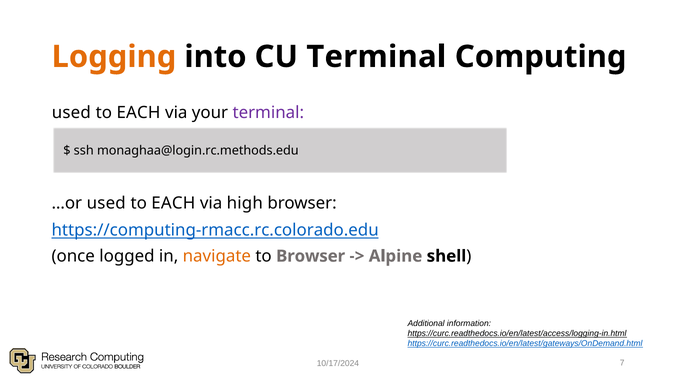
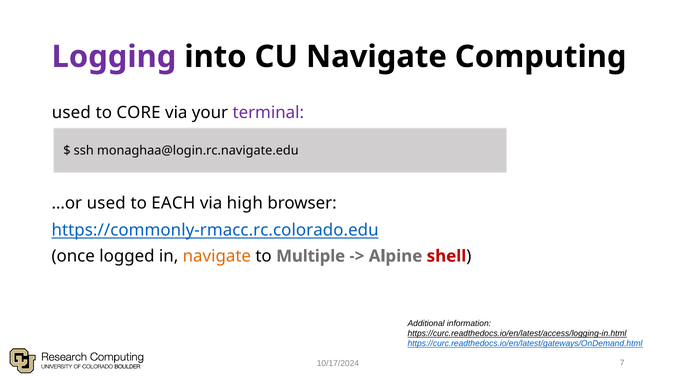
Logging colour: orange -> purple (114, 57)
CU Terminal: Terminal -> Navigate (376, 57)
EACH: EACH -> CORE (138, 113)
monaghaa@login.rc.methods.edu: monaghaa@login.rc.methods.edu -> monaghaa@login.rc.navigate.edu (198, 151)
https://computing-rmacc.rc.colorado.edu: https://computing-rmacc.rc.colorado.edu -> https://commonly-rmacc.rc.colorado.edu (215, 230)
to Browser: Browser -> Multiple (311, 256)
shell colour: black -> red (446, 256)
